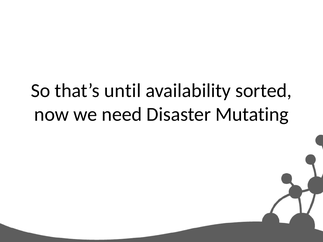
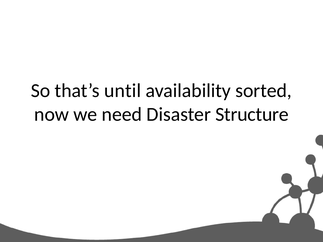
Mutating: Mutating -> Structure (252, 114)
